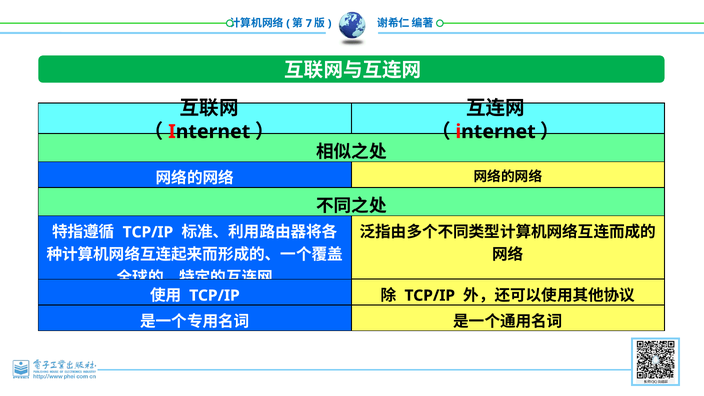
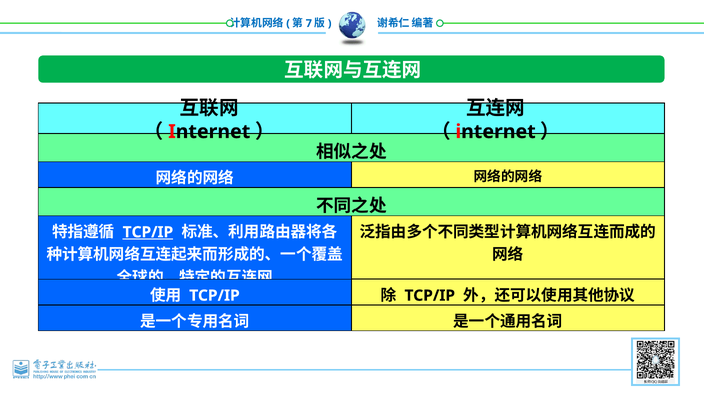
TCP/IP underline: none -> present (148, 232)
